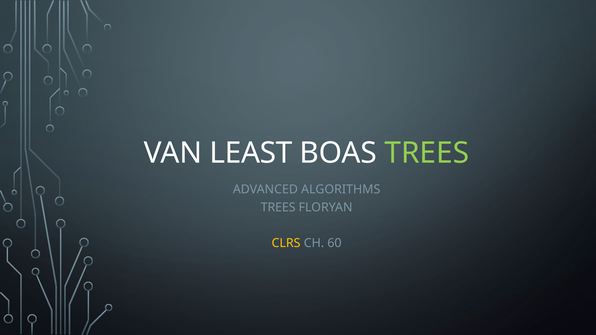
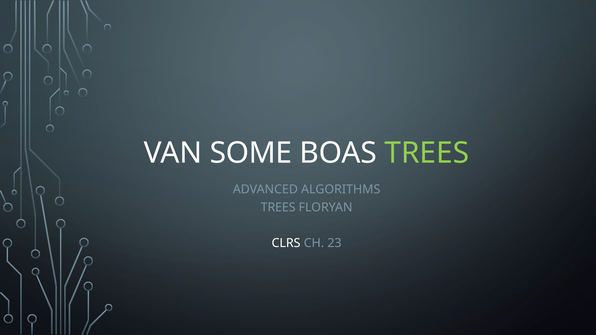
LEAST: LEAST -> SOME (251, 153)
CLRS colour: yellow -> white (286, 243)
60: 60 -> 23 (334, 243)
